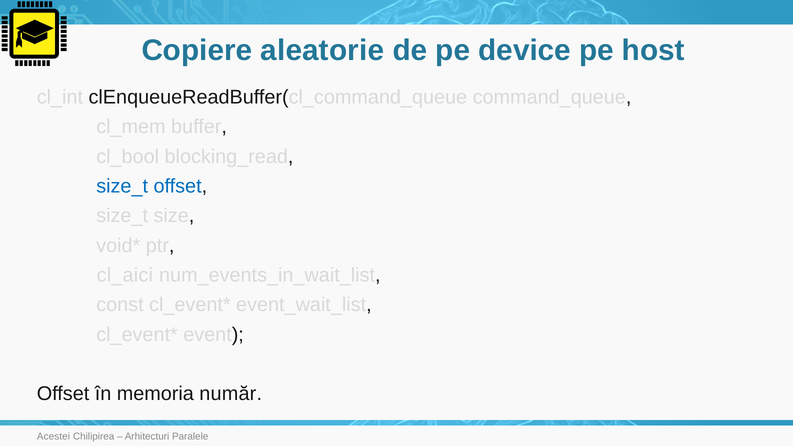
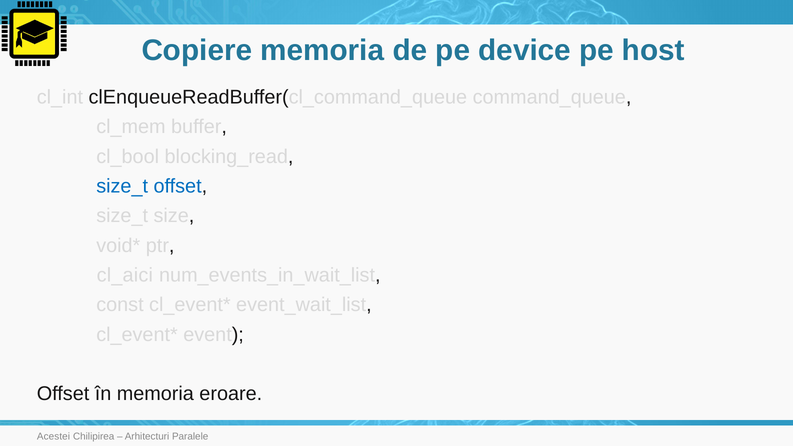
Copiere aleatorie: aleatorie -> memoria (322, 50)
număr: număr -> eroare (231, 394)
